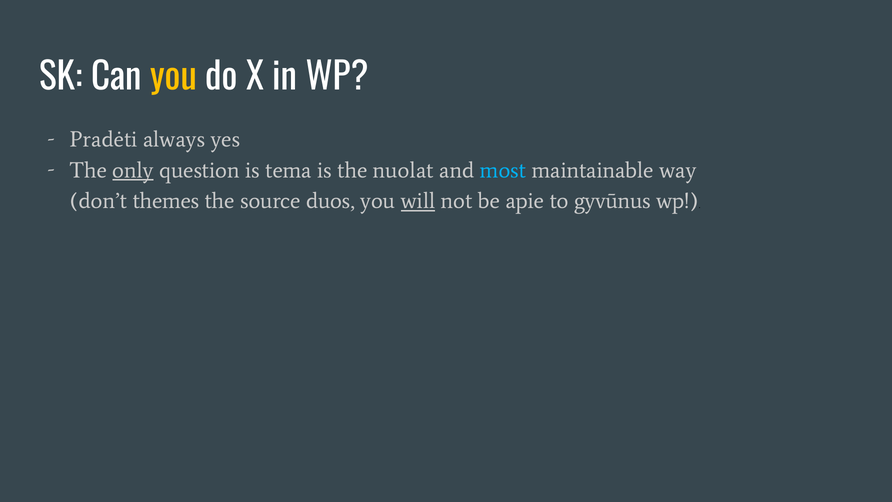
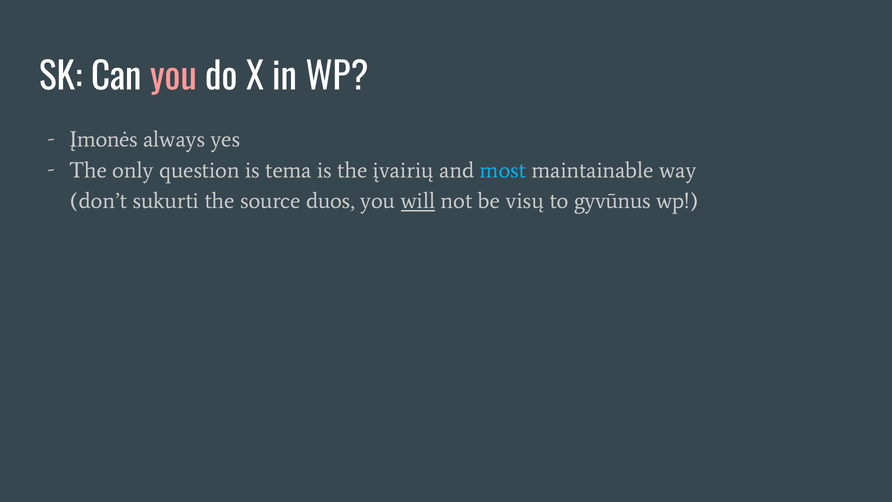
you colour: yellow -> pink (174, 77)
Pradėti: Pradėti -> Įmonės (104, 139)
only underline: present -> none (133, 170)
nuolat: nuolat -> įvairių (403, 170)
themes: themes -> sukurti (166, 201)
apie: apie -> visų (525, 201)
